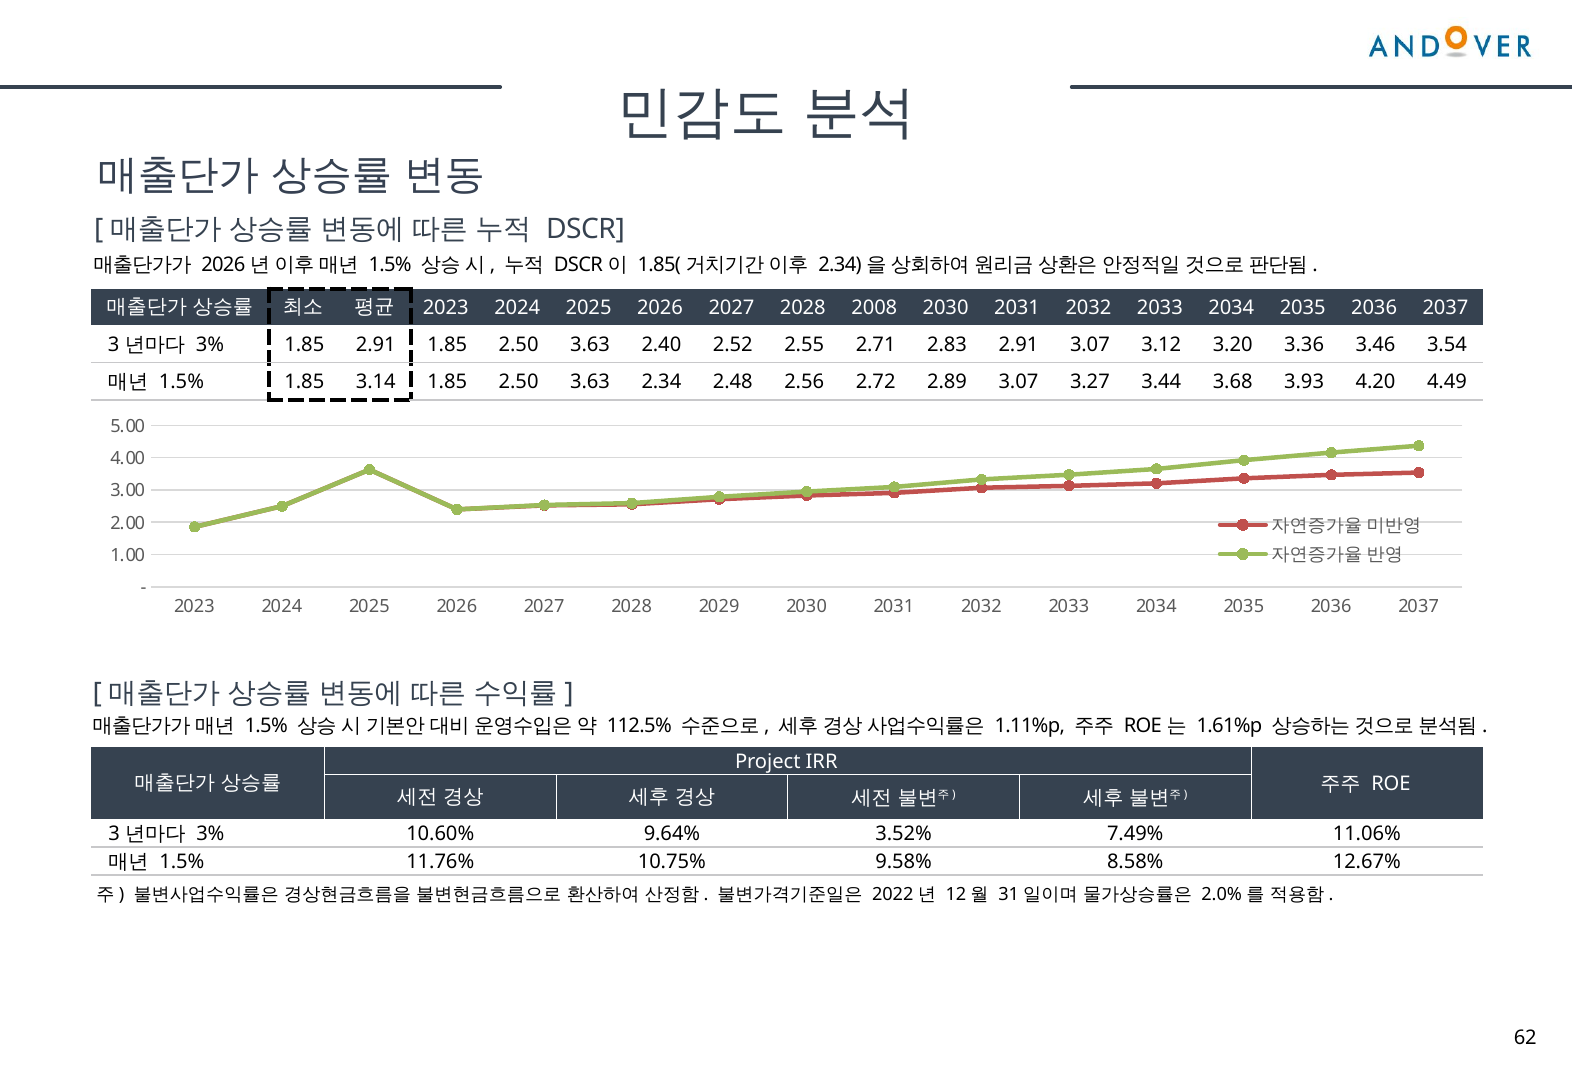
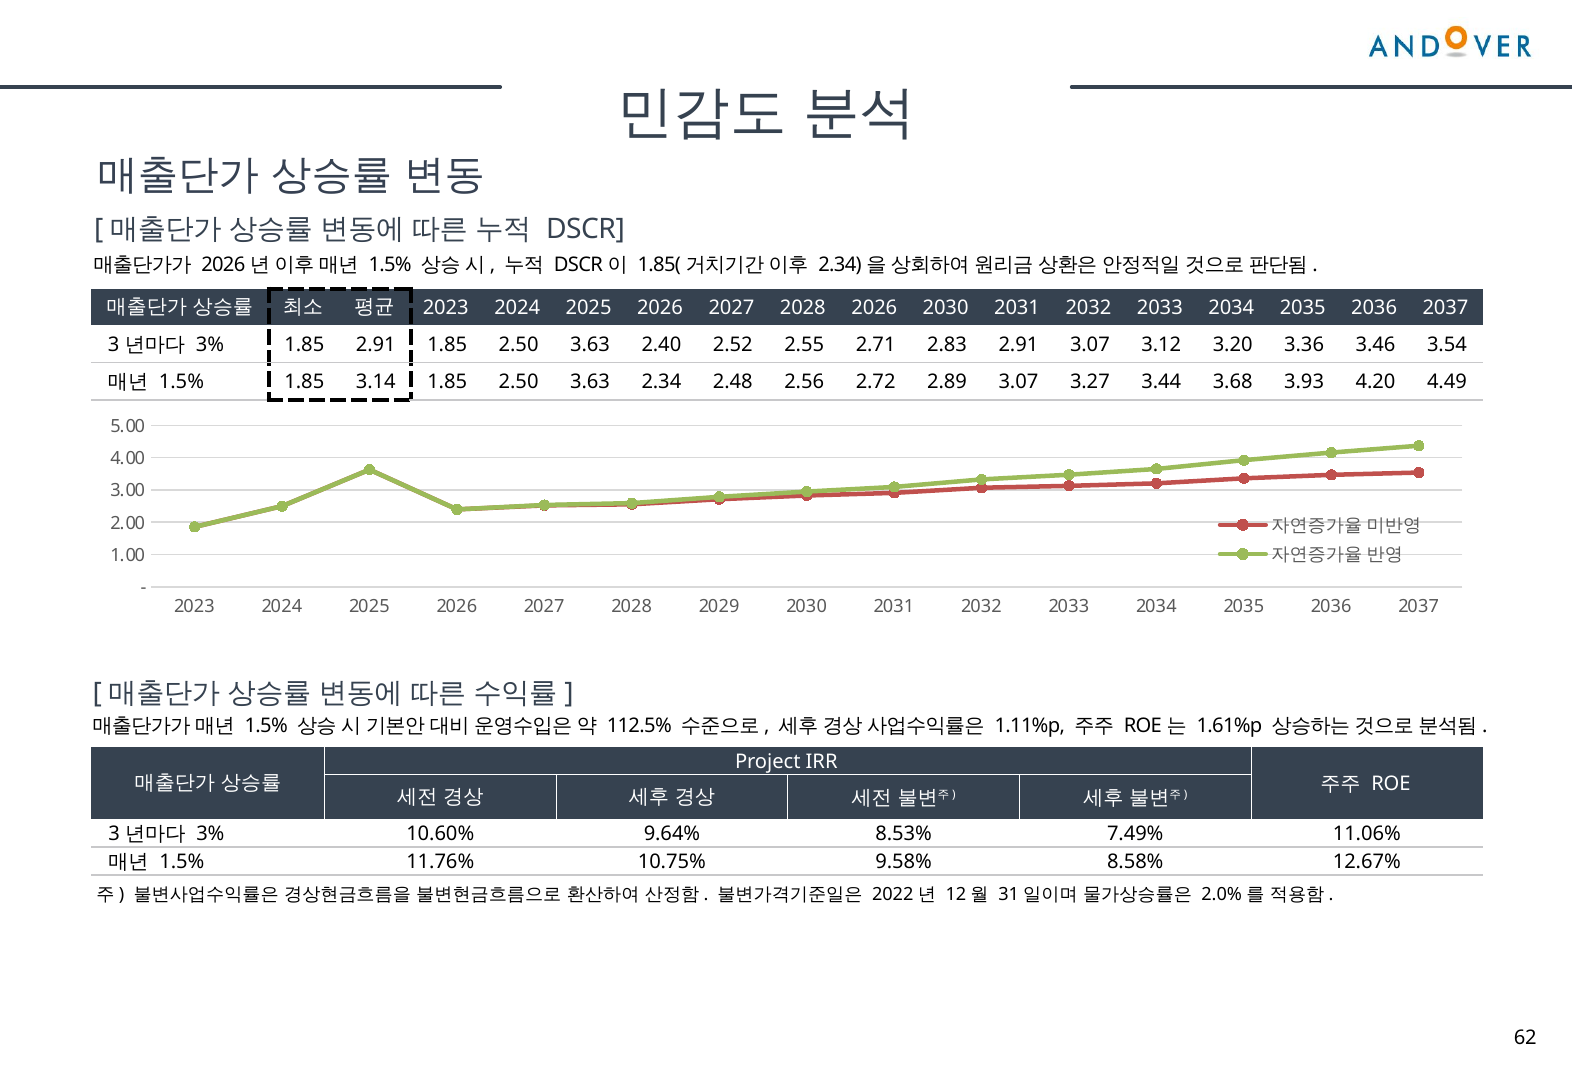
2028 2008: 2008 -> 2026 (874, 308)
3.52%: 3.52% -> 8.53% (904, 835)
